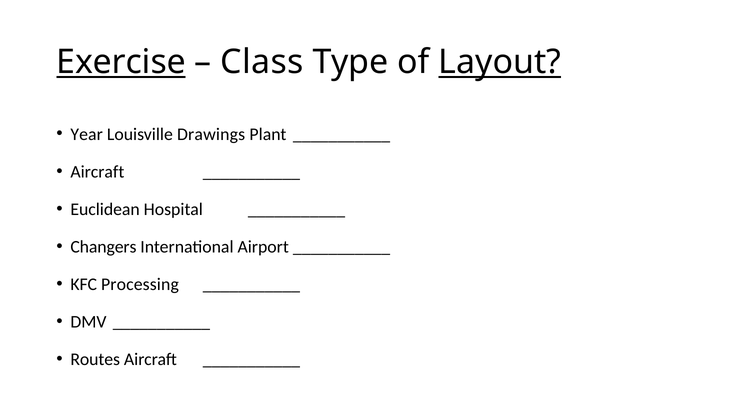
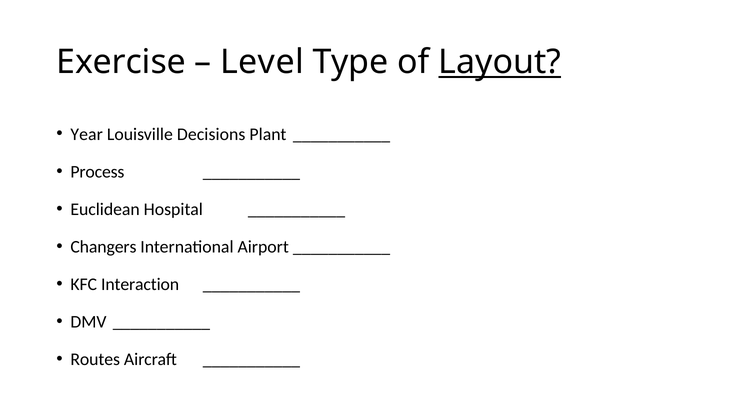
Exercise underline: present -> none (121, 62)
Class: Class -> Level (262, 62)
Drawings: Drawings -> Decisions (211, 134)
Aircraft: Aircraft -> Process (97, 172)
Processing: Processing -> Interaction (140, 284)
